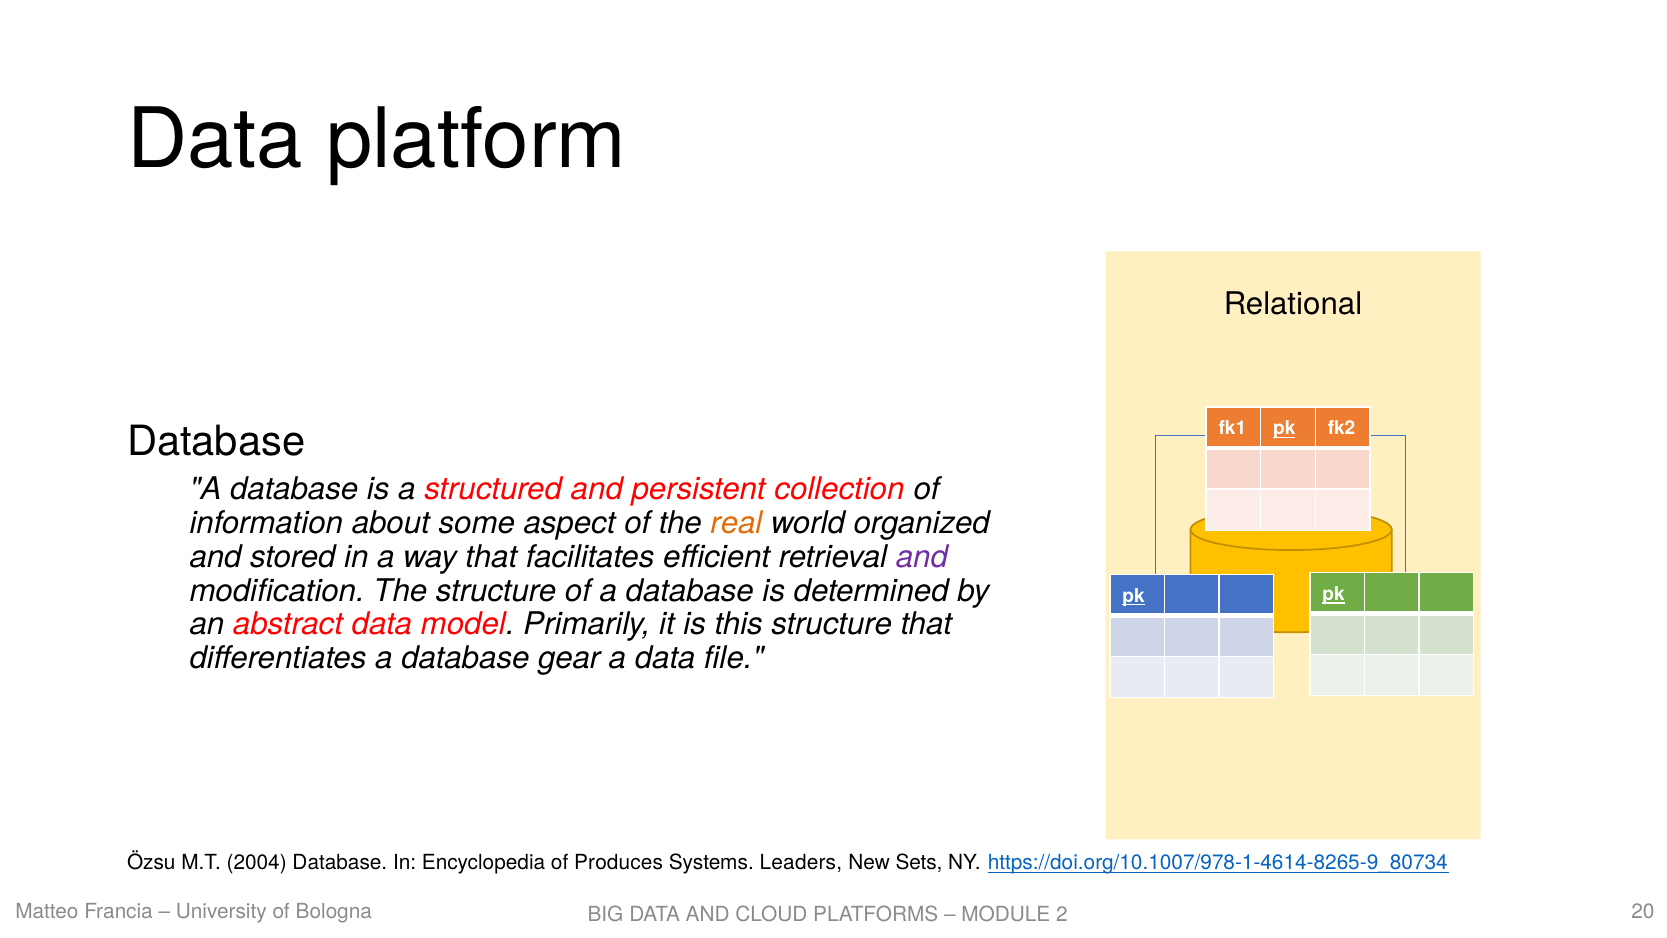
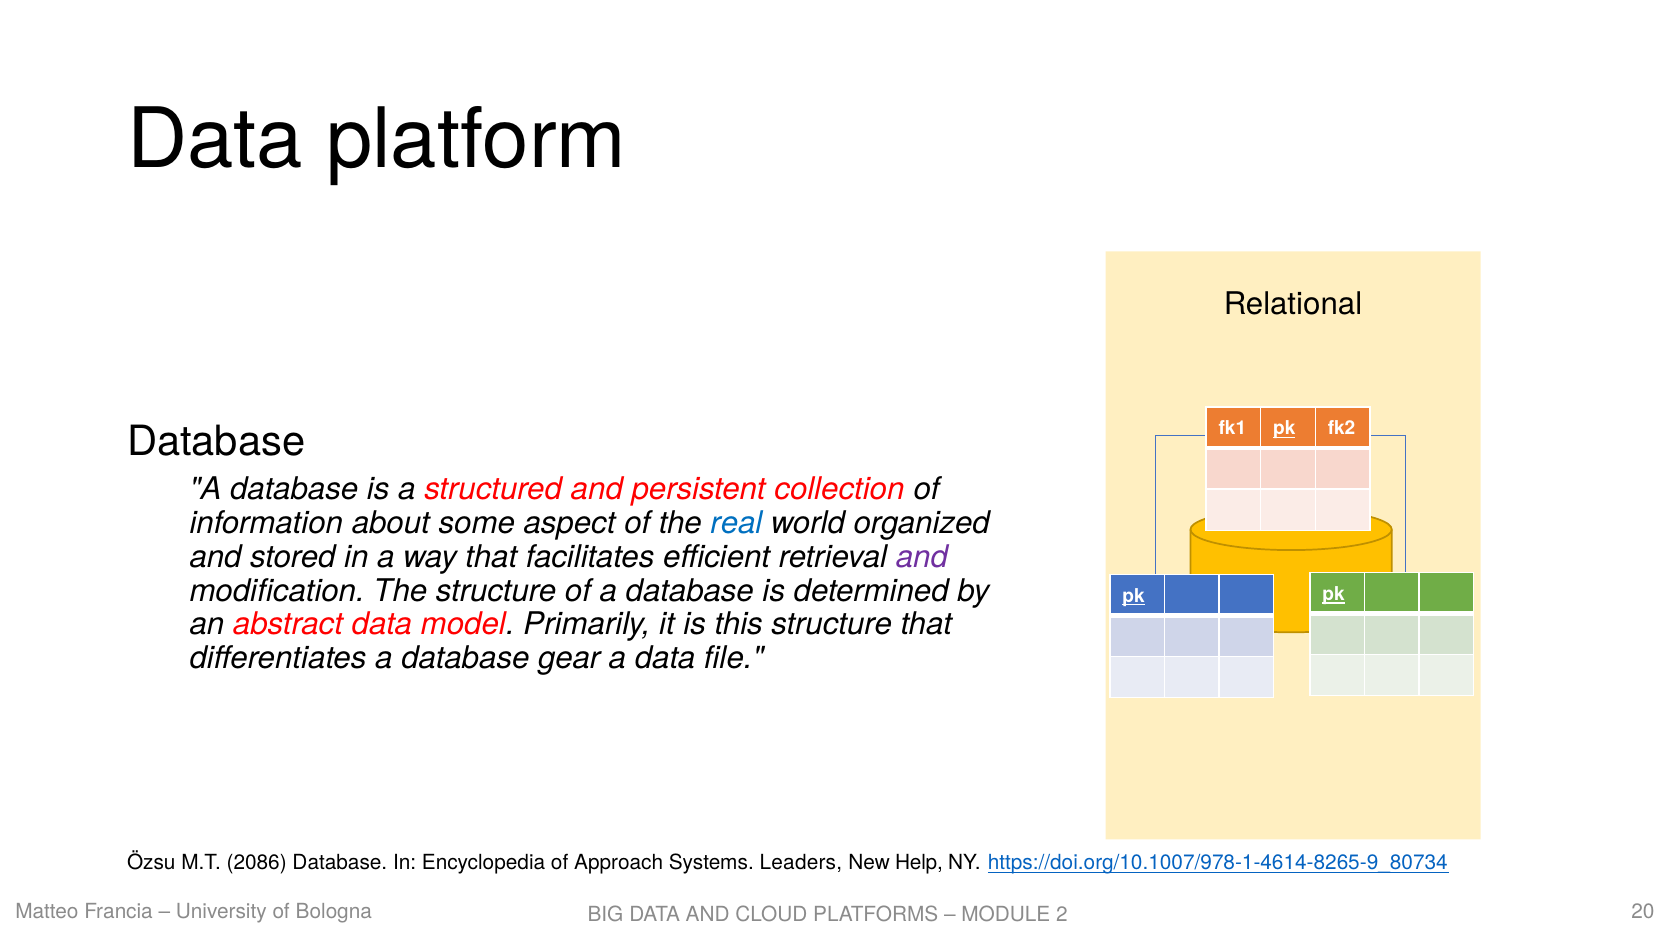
real colour: orange -> blue (736, 523)
2004: 2004 -> 2086 (257, 862)
Produces: Produces -> Approach (619, 862)
Sets: Sets -> Help (919, 862)
